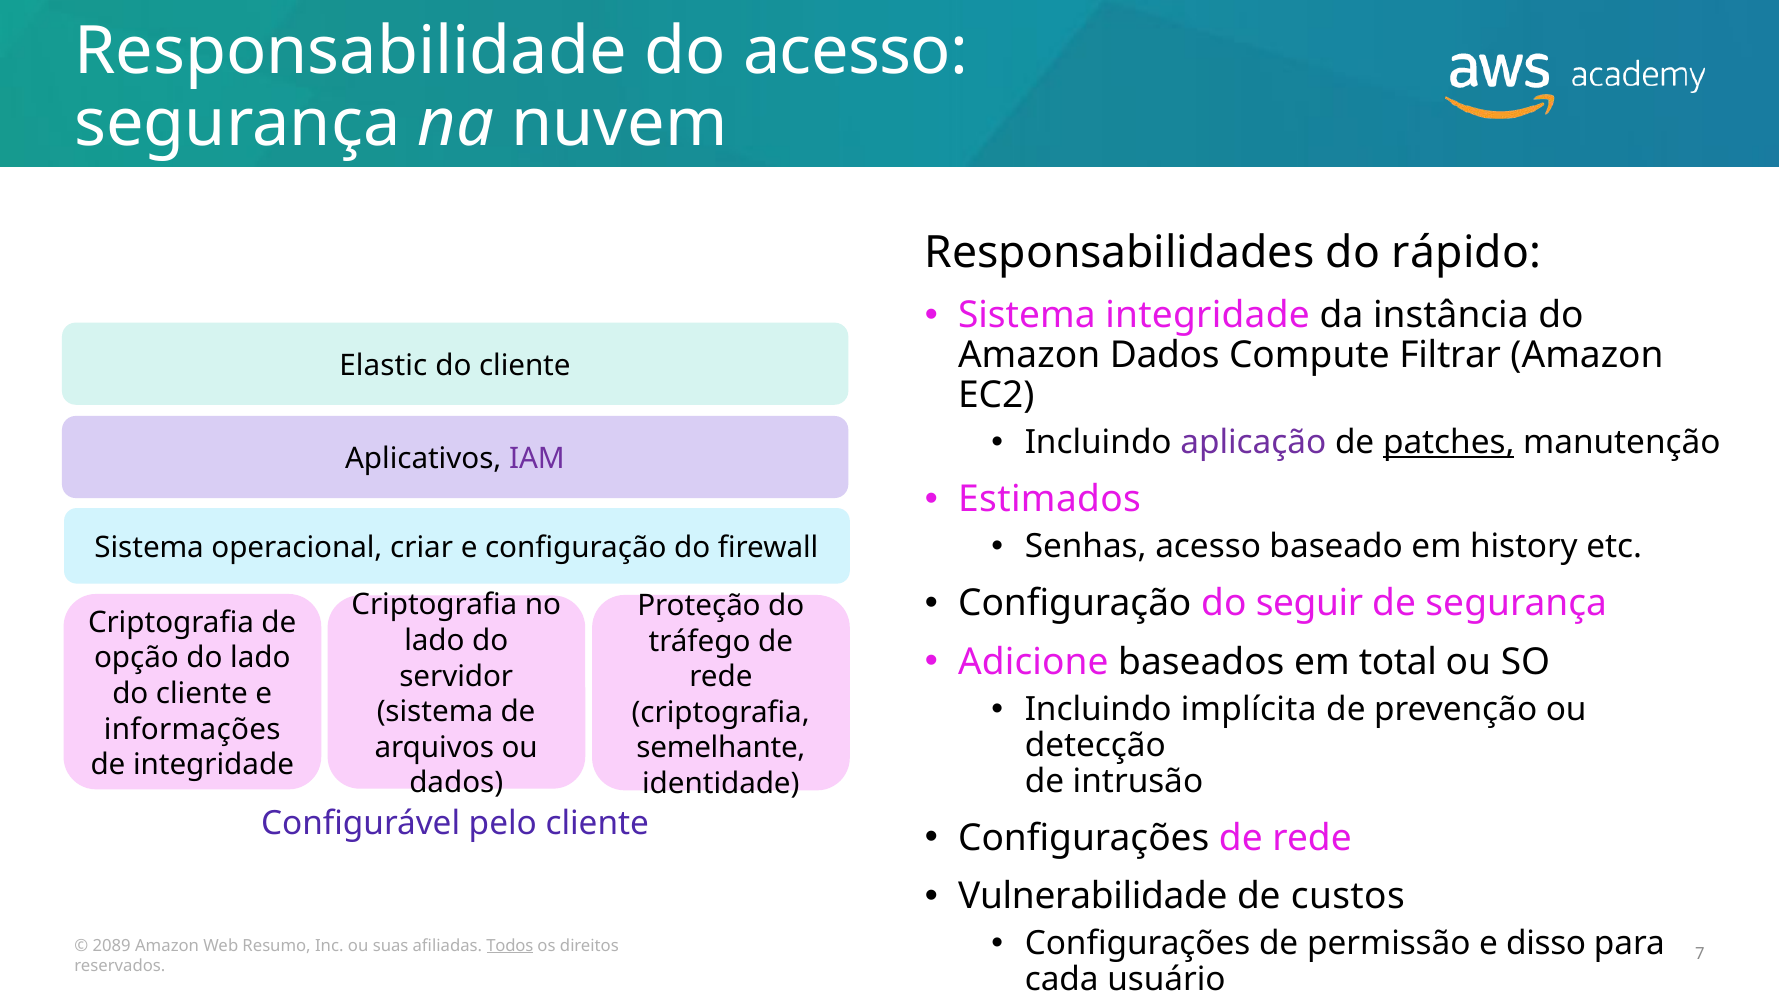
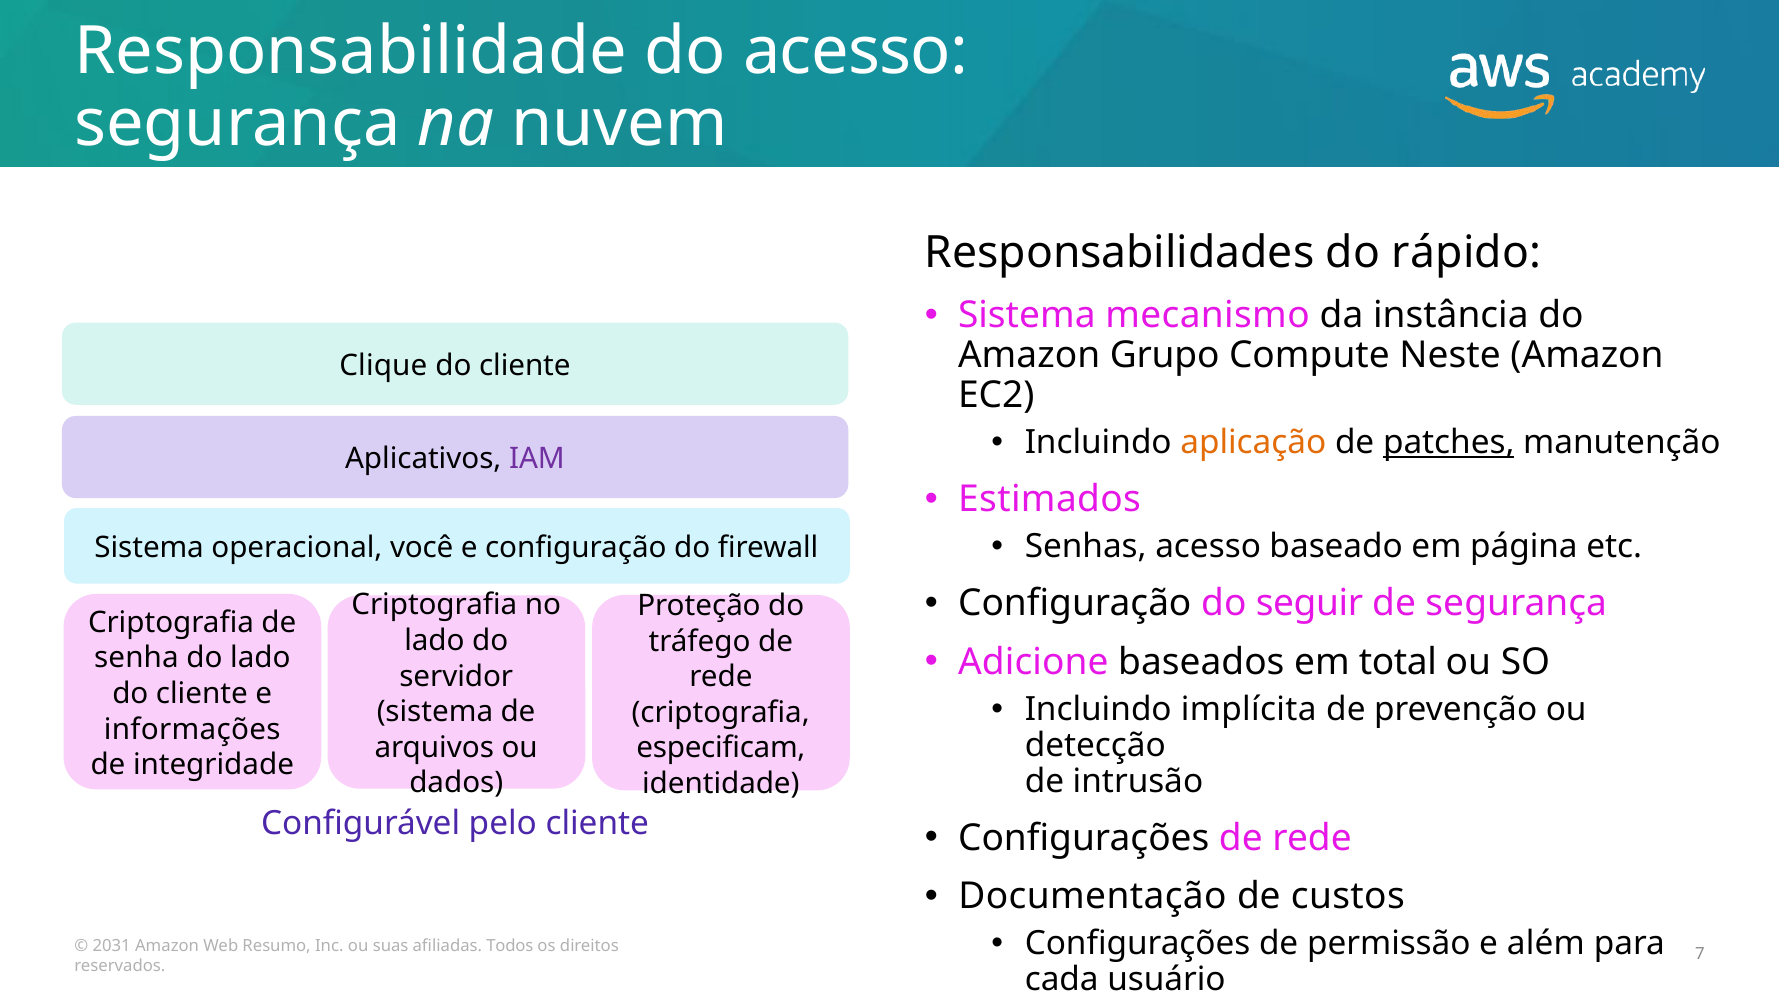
Sistema integridade: integridade -> mecanismo (1208, 315)
Amazon Dados: Dados -> Grupo (1165, 355)
Filtrar: Filtrar -> Neste (1450, 355)
Elastic: Elastic -> Clique (383, 366)
aplicação colour: purple -> orange (1253, 443)
history: history -> página (1524, 547)
criar: criar -> você (422, 548)
opção: opção -> senha (136, 658)
semelhante: semelhante -> especificam (721, 748)
Vulnerabilidade: Vulnerabilidade -> Documentação (1093, 896)
disso: disso -> além (1546, 944)
2089: 2089 -> 2031 (112, 945)
Todos underline: present -> none (510, 945)
